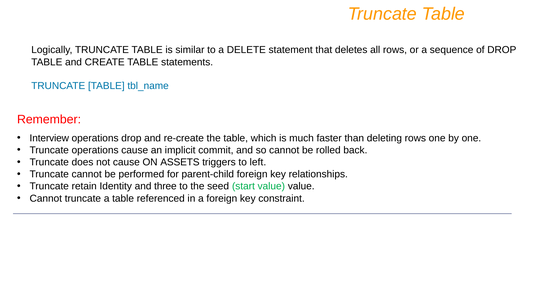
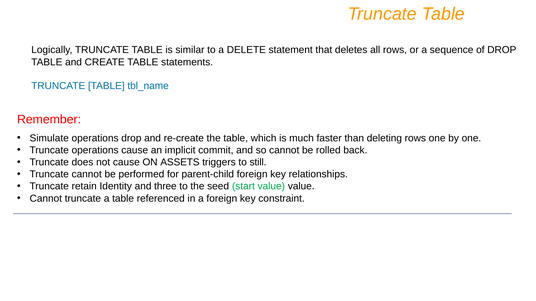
Interview: Interview -> Simulate (49, 138)
left: left -> still (258, 163)
